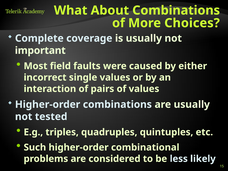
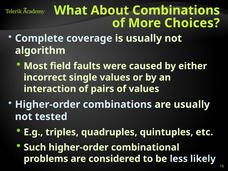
important: important -> algorithm (40, 50)
